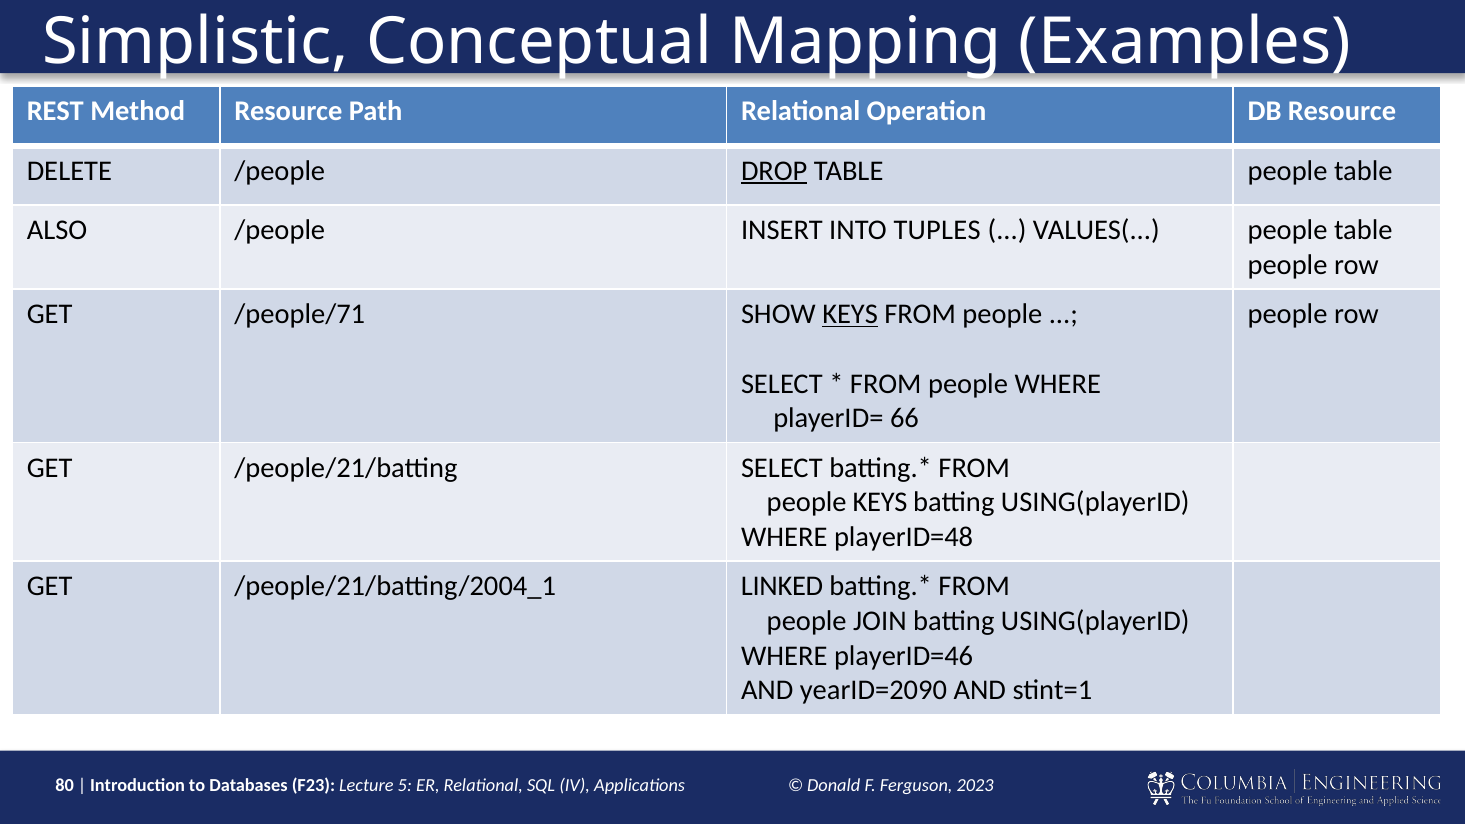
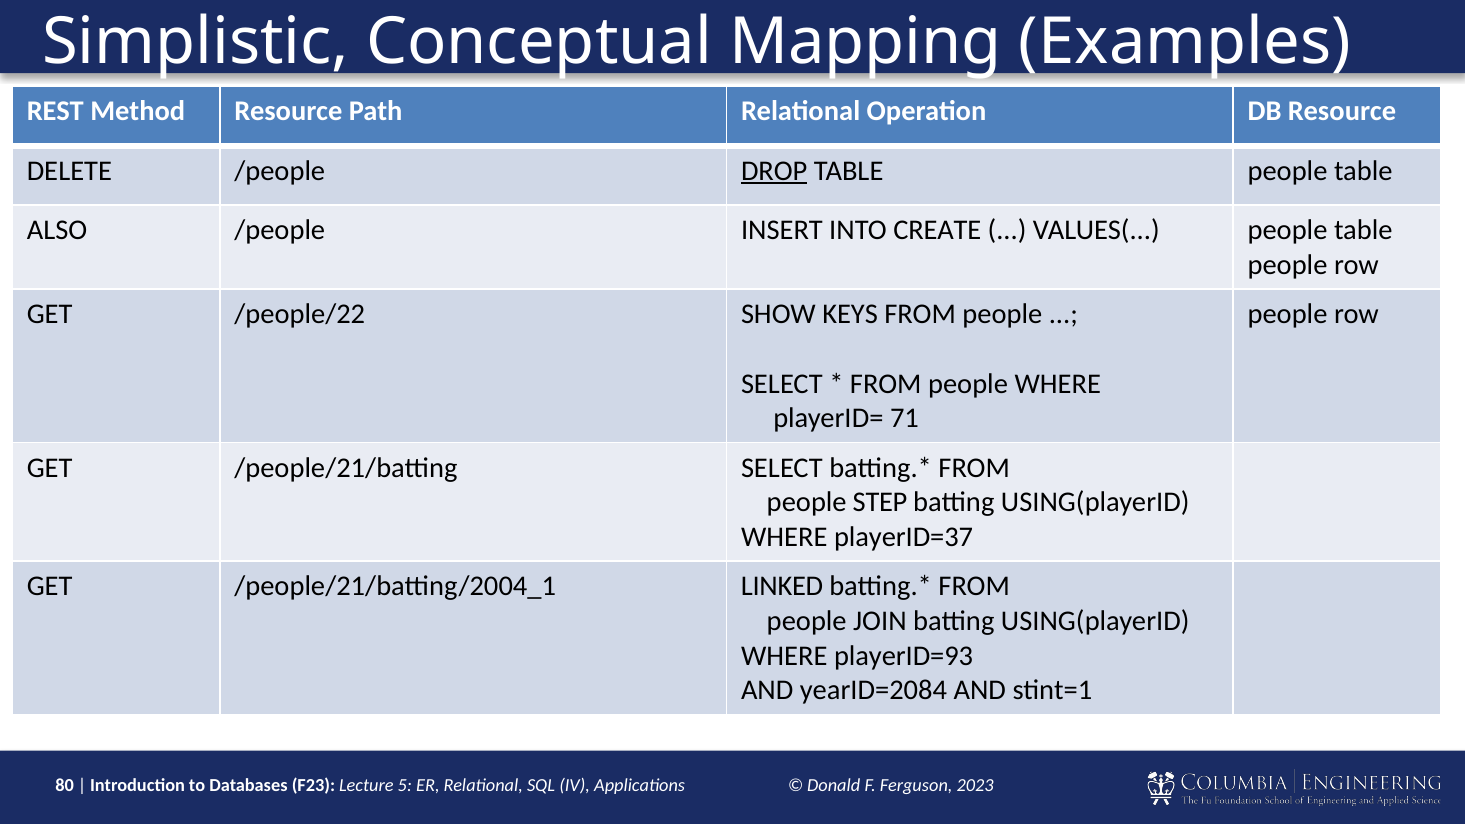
TUPLES: TUPLES -> CREATE (937, 230)
/people/71: /people/71 -> /people/22 (300, 314)
KEYS underline: present -> none (850, 314)
66: 66 -> 71 (905, 418)
people KEYS: KEYS -> STEP (880, 502)
playerID=48: playerID=48 -> playerID=37 (904, 537)
playerID=46: playerID=46 -> playerID=93 (904, 656)
yearID=2090: yearID=2090 -> yearID=2084 (873, 690)
